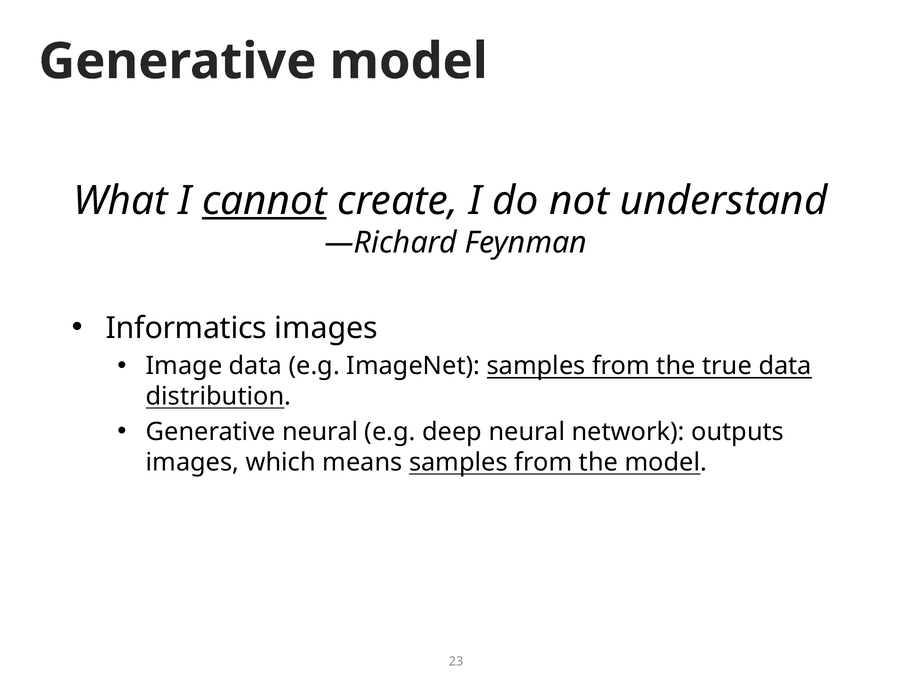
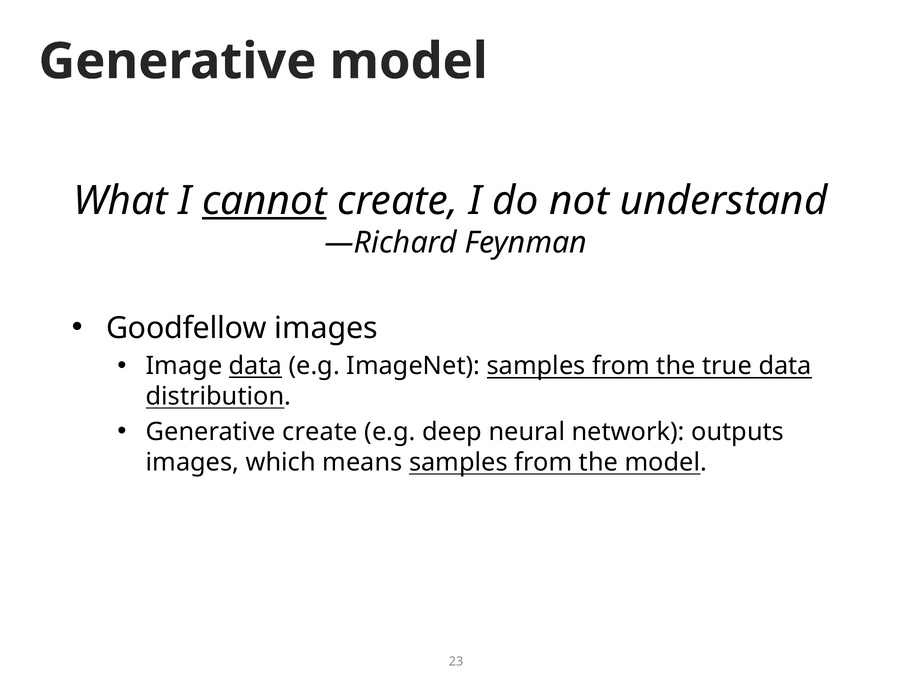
Informatics: Informatics -> Goodfellow (186, 328)
data underline: none -> present (256, 366)
Generative neural: neural -> create (320, 432)
